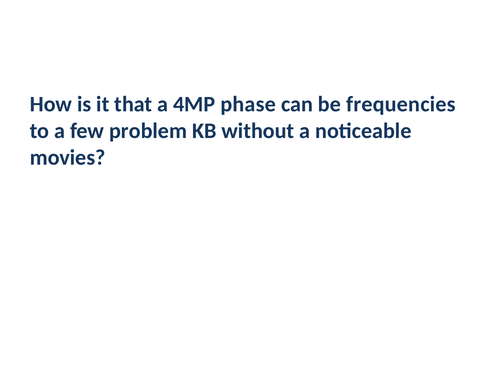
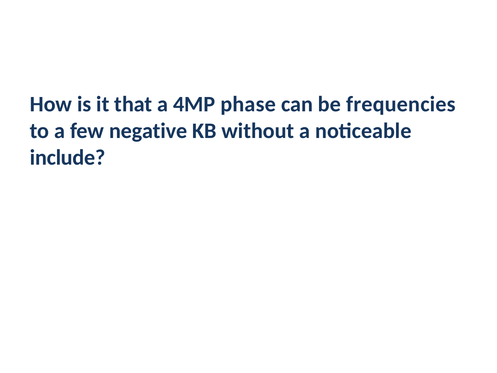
problem: problem -> negative (148, 131)
movies: movies -> include (68, 157)
